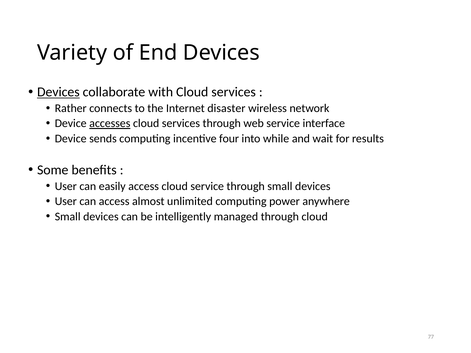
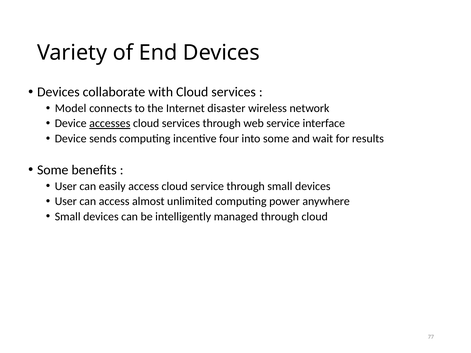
Devices underline: present -> none (58, 92)
Rather: Rather -> Model (71, 108)
into while: while -> some (276, 139)
